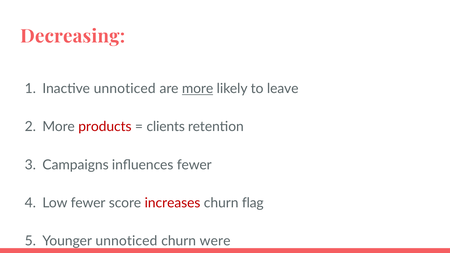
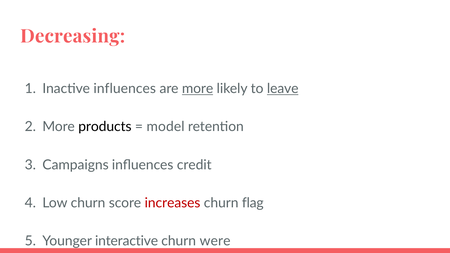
Inactive unnoticed: unnoticed -> influences (125, 89)
leave underline: none -> present (283, 89)
products colour: red -> black (105, 127)
clients: clients -> model (166, 127)
influences fewer: fewer -> credit (194, 165)
Low fewer: fewer -> churn (88, 203)
Younger unnoticed: unnoticed -> interactive (127, 241)
